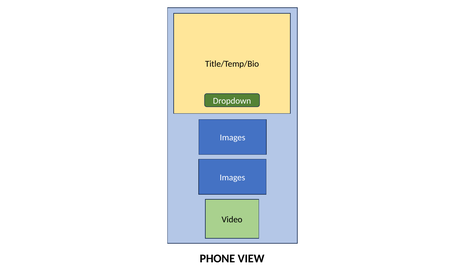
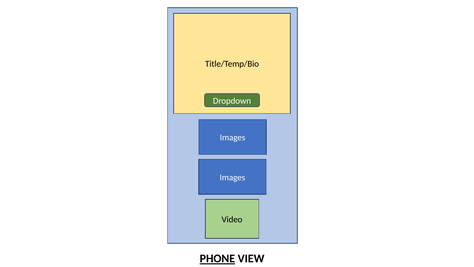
PHONE underline: none -> present (217, 258)
